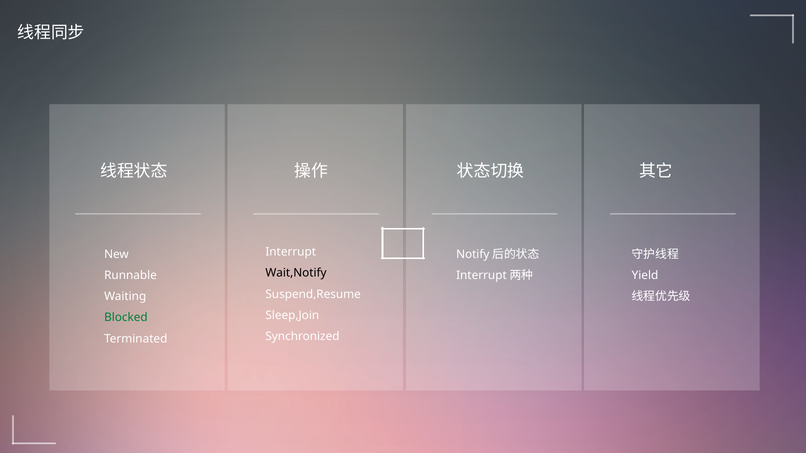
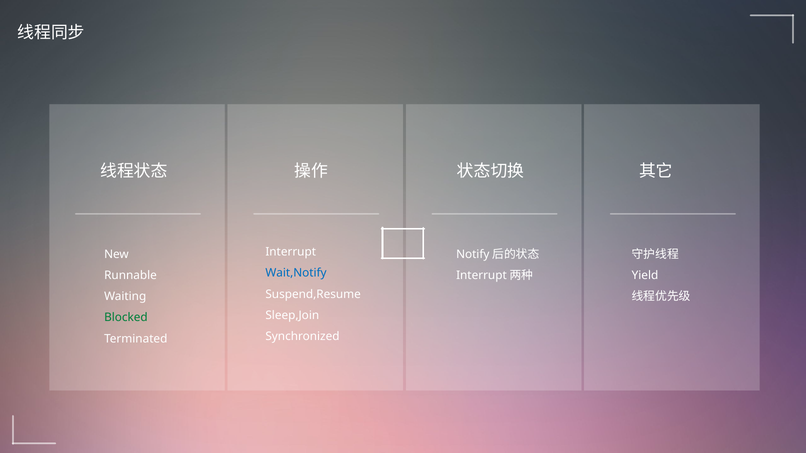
Wait,Notify colour: black -> blue (296, 273)
